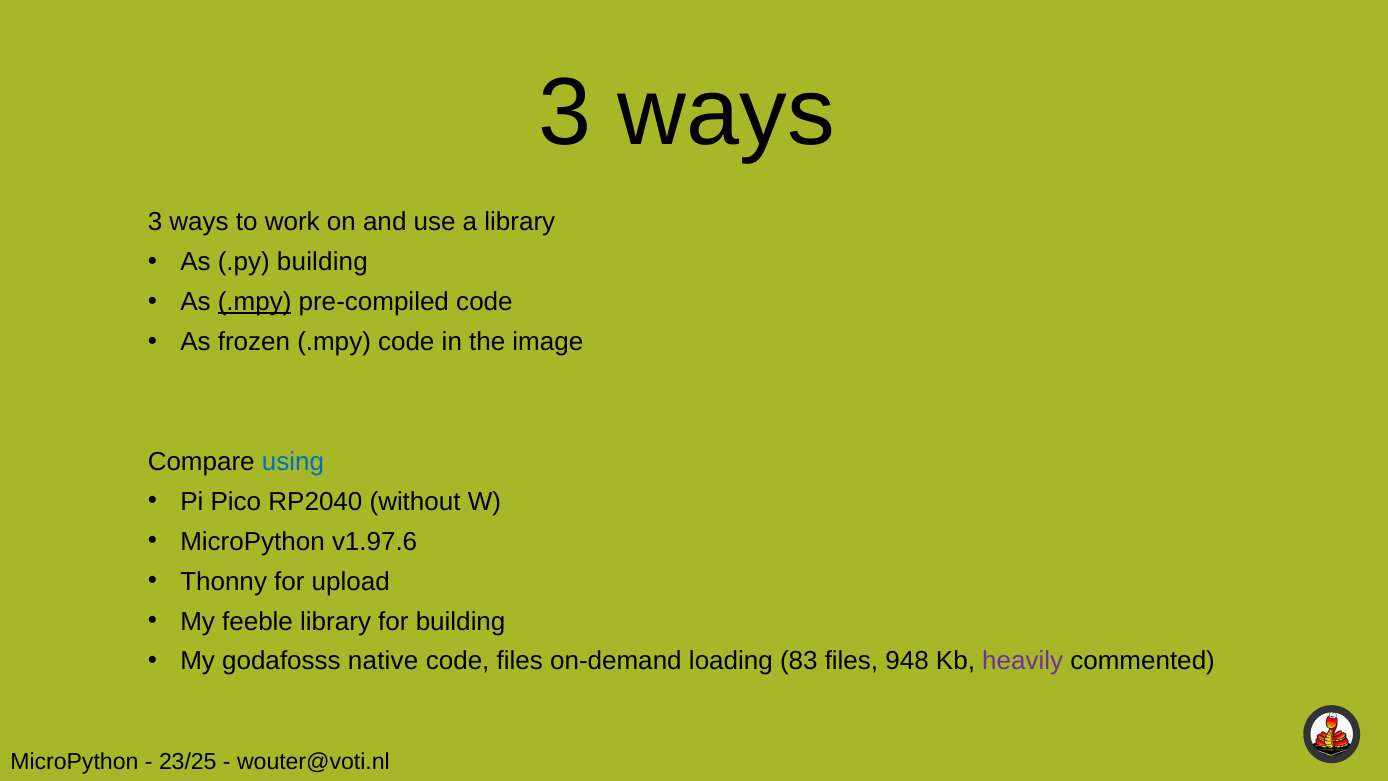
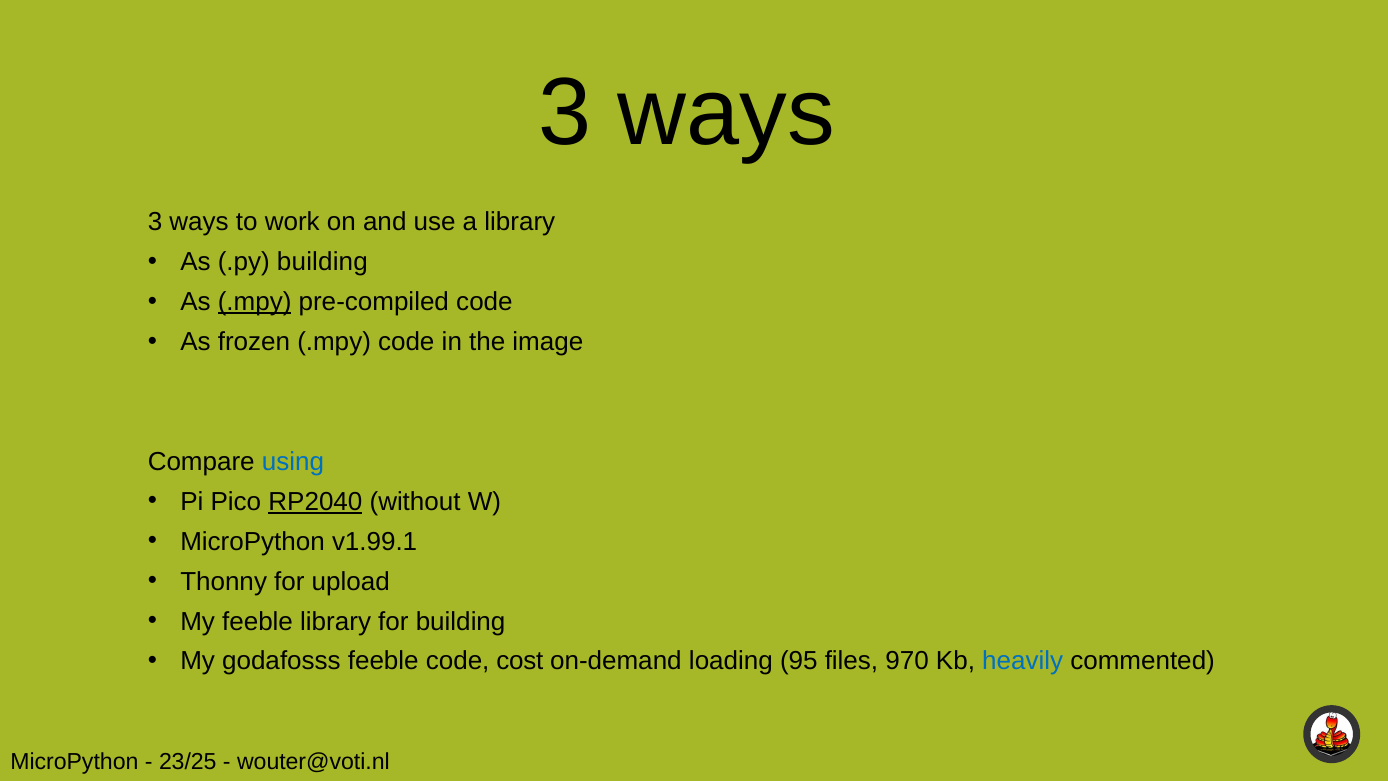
RP2040 underline: none -> present (315, 501)
v1.97.6: v1.97.6 -> v1.99.1 (375, 541)
godafosss native: native -> feeble (383, 661)
code files: files -> cost (520, 661)
83: 83 -> 95 (799, 661)
948: 948 -> 970 (907, 661)
heavily colour: purple -> blue (1023, 661)
